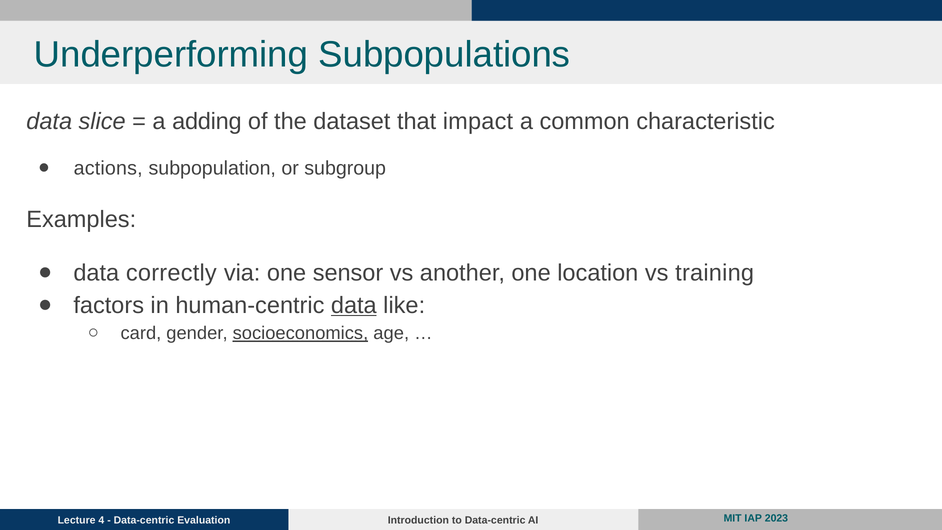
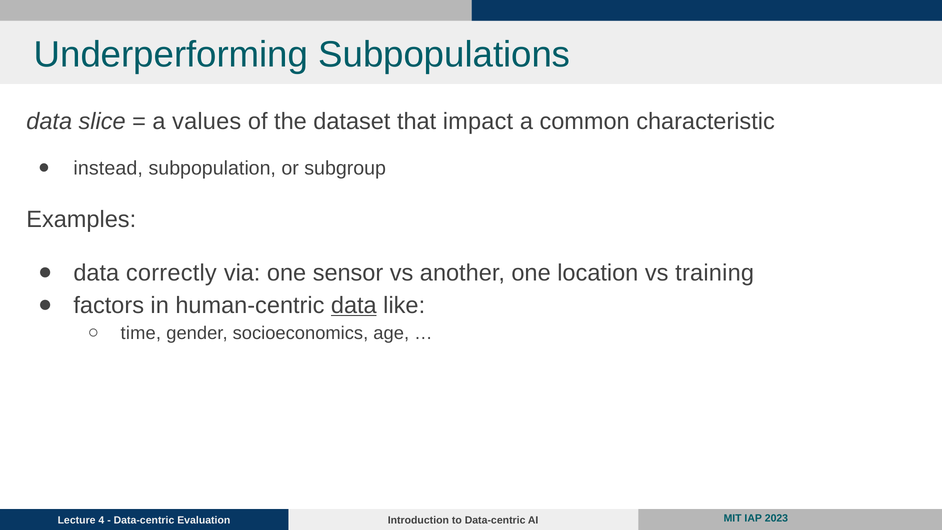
adding: adding -> values (207, 122)
actions: actions -> instead (108, 168)
card: card -> time (141, 333)
socioeconomics underline: present -> none (300, 333)
